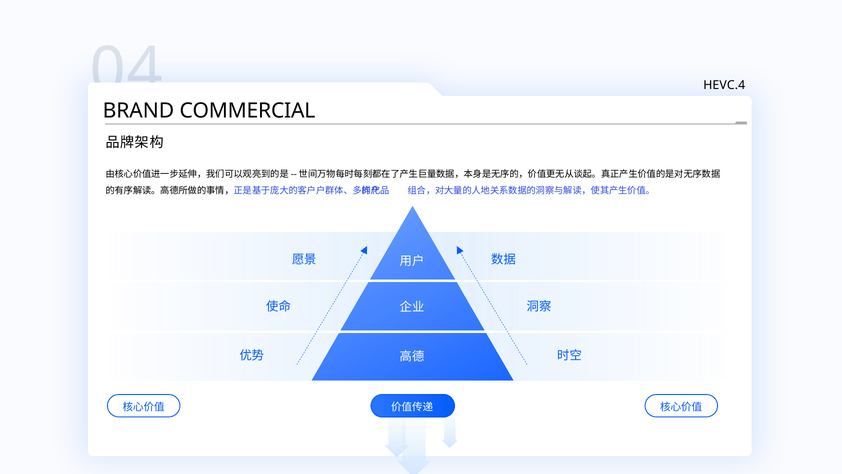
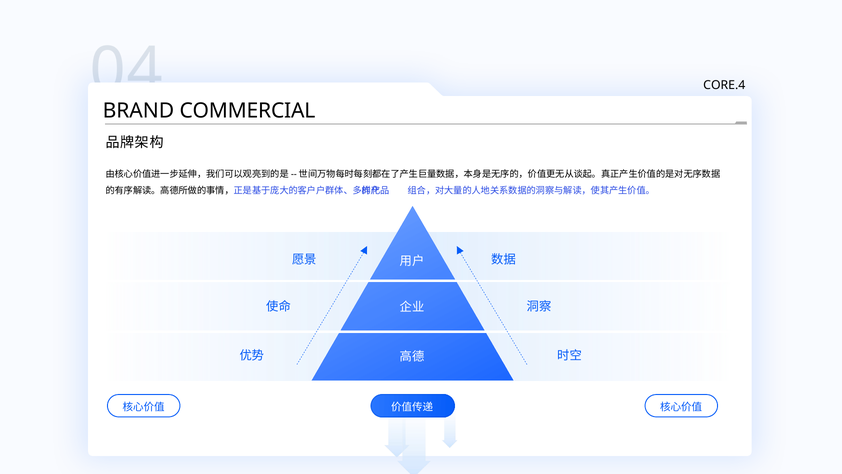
HEVC.4: HEVC.4 -> CORE.4 (724, 85)
